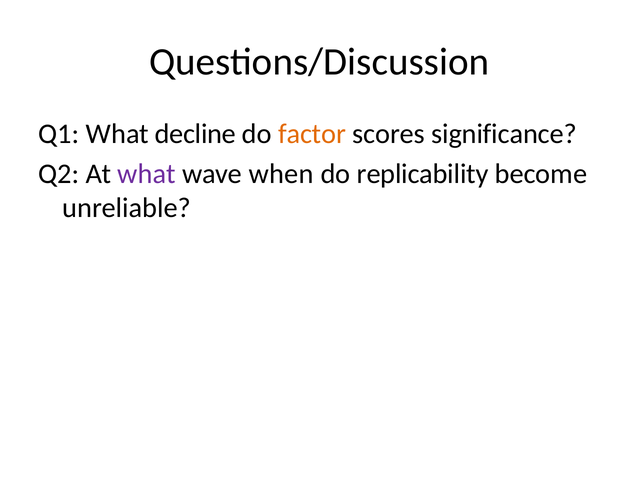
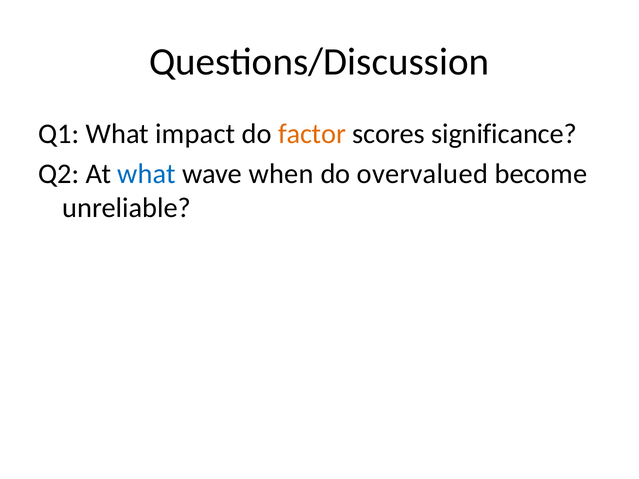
decline: decline -> impact (195, 134)
what colour: purple -> blue (147, 174)
replicability: replicability -> overvalued (422, 174)
